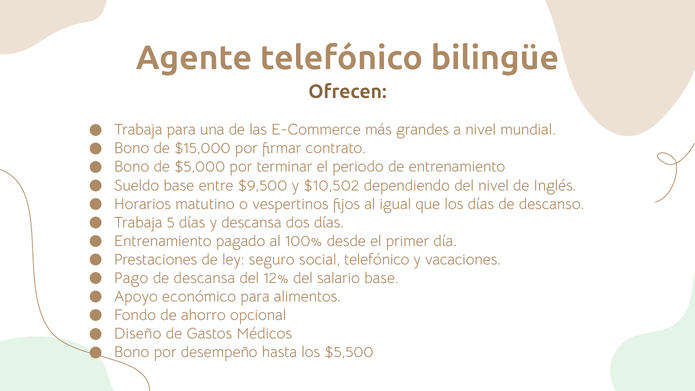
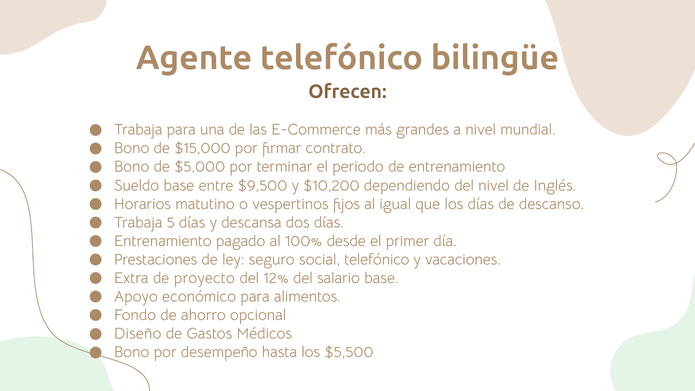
$10,502: $10,502 -> $10,200 (331, 185)
Pago: Pago -> Extra (131, 278)
de descansa: descansa -> proyecto (204, 278)
